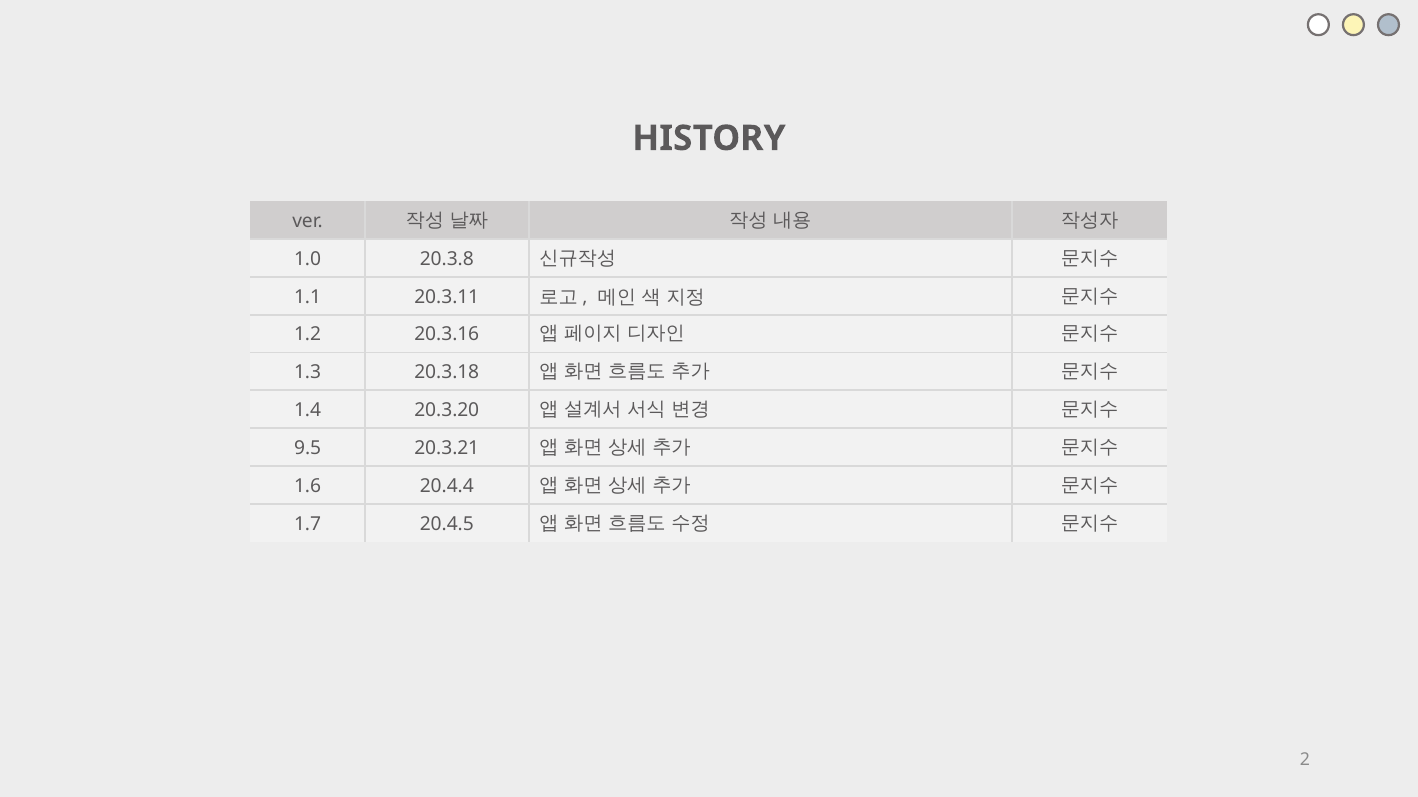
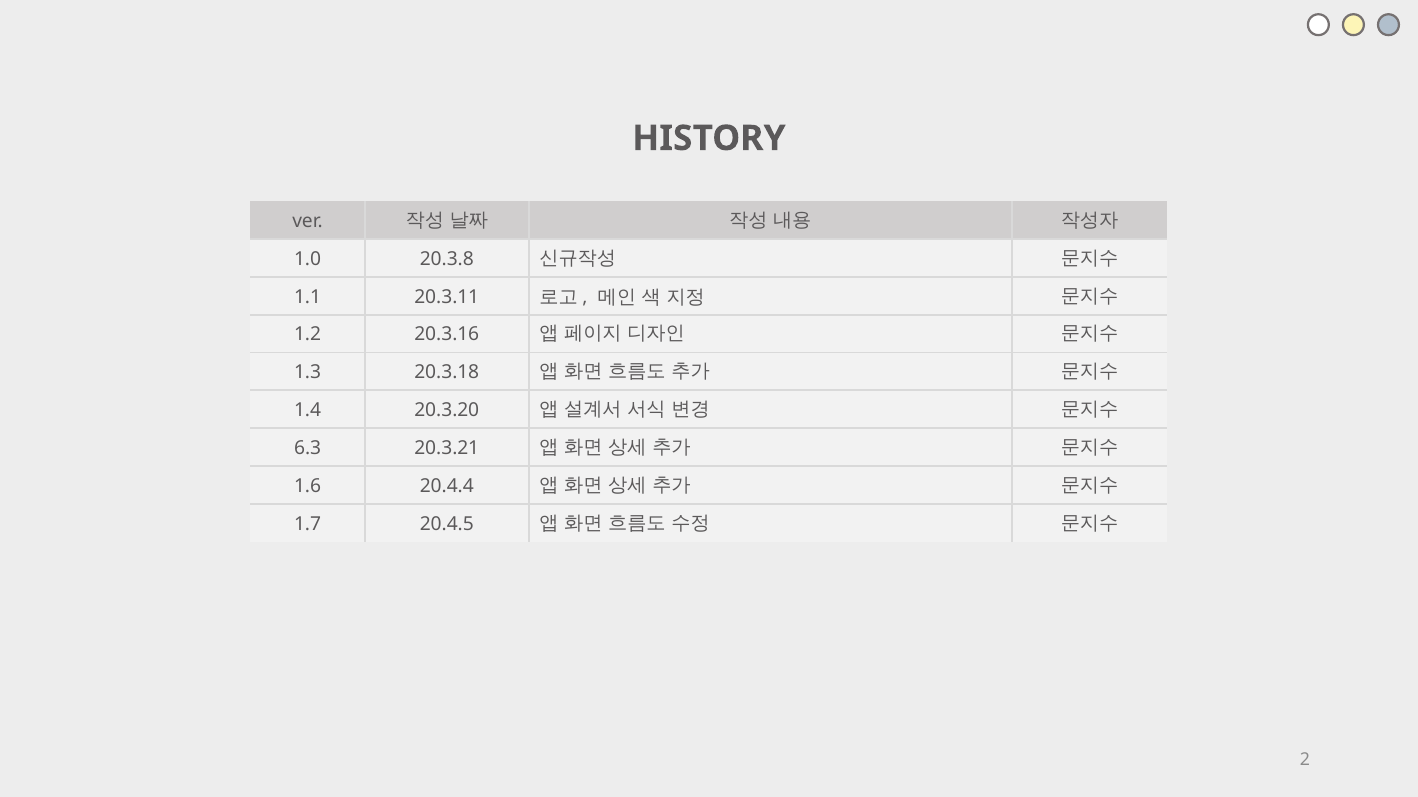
9.5: 9.5 -> 6.3 (308, 448)
